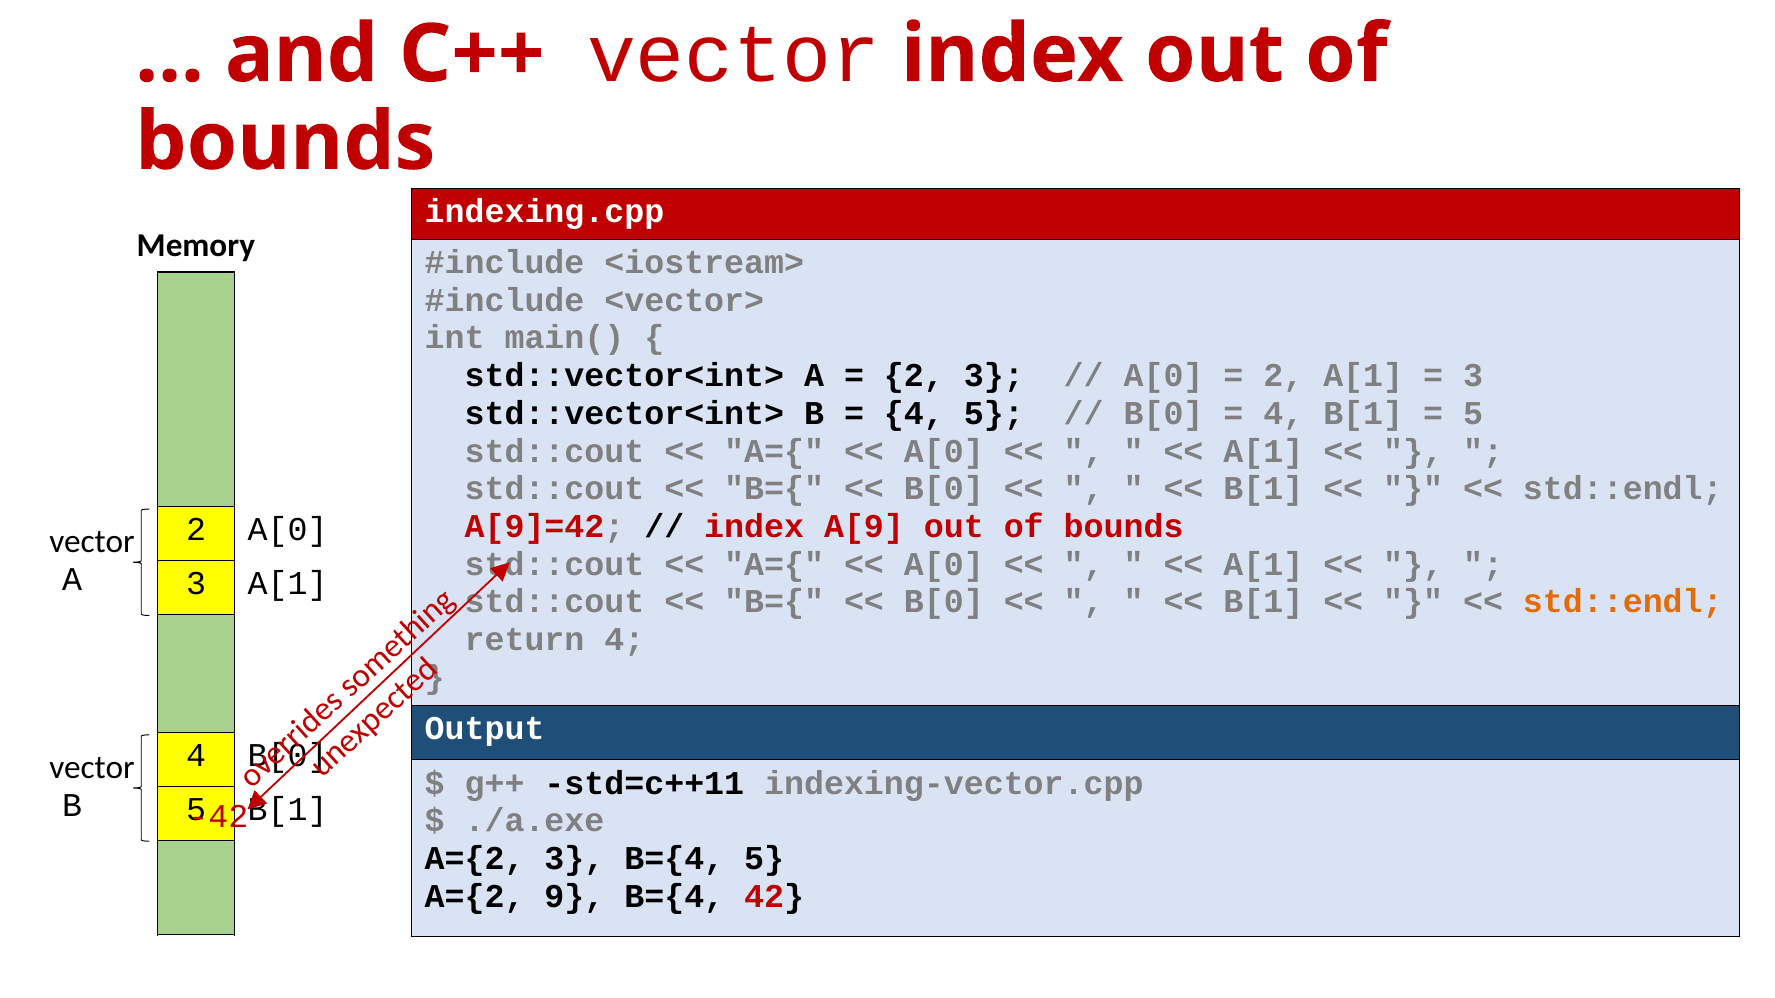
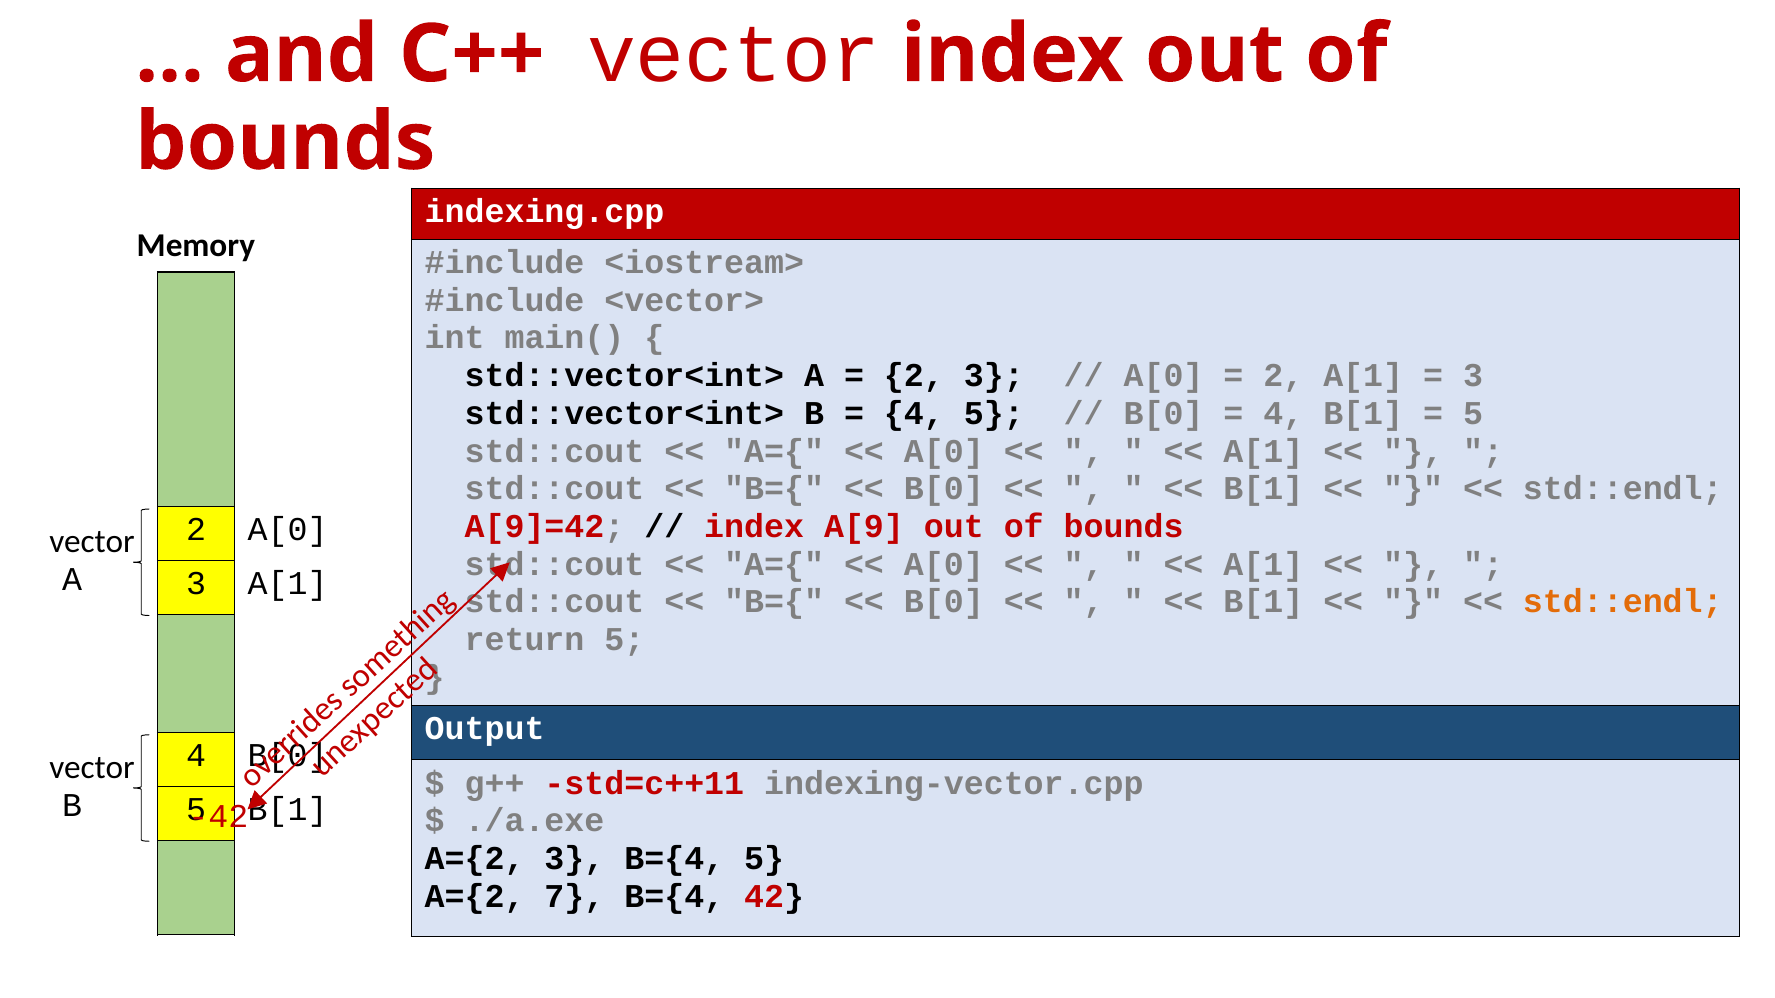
return 4: 4 -> 5 (624, 640)
std=c++11 colour: black -> red (644, 784)
9: 9 -> 7 (574, 897)
